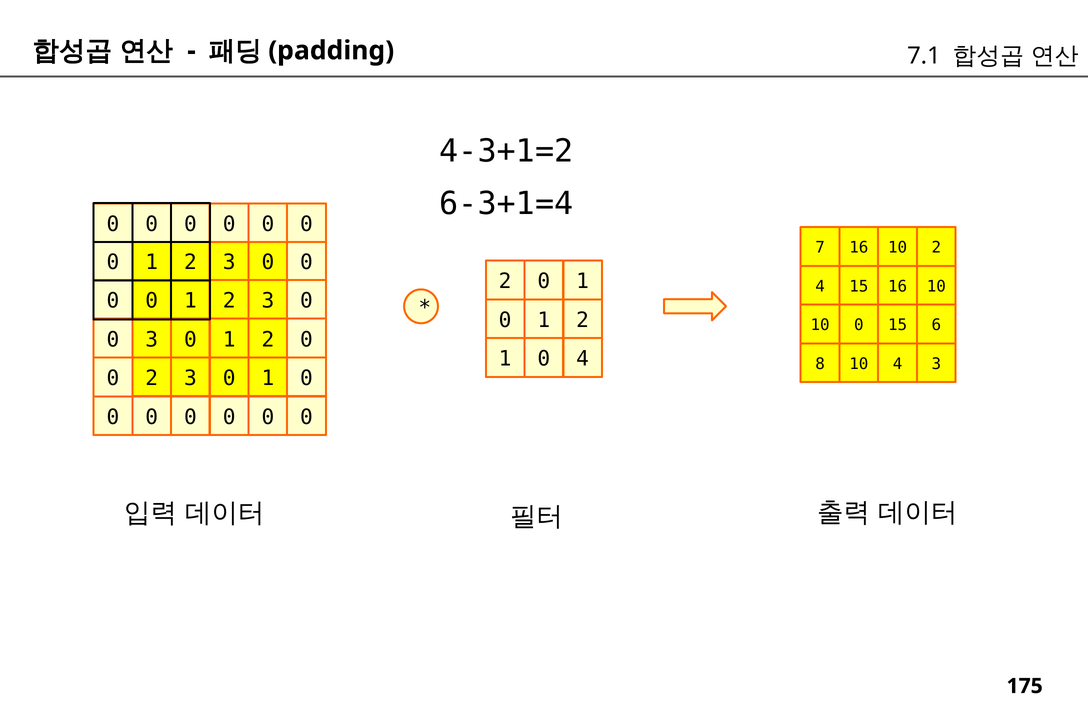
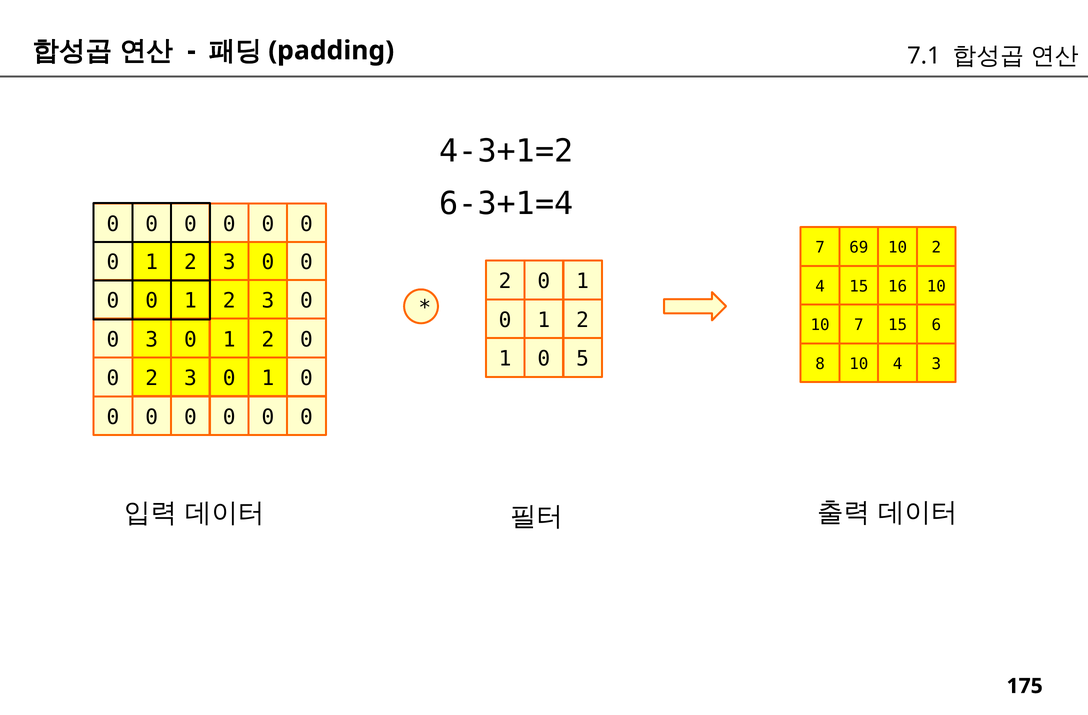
7 16: 16 -> 69 (859, 247)
10 0: 0 -> 7 (859, 325)
0 4: 4 -> 5 (583, 359)
